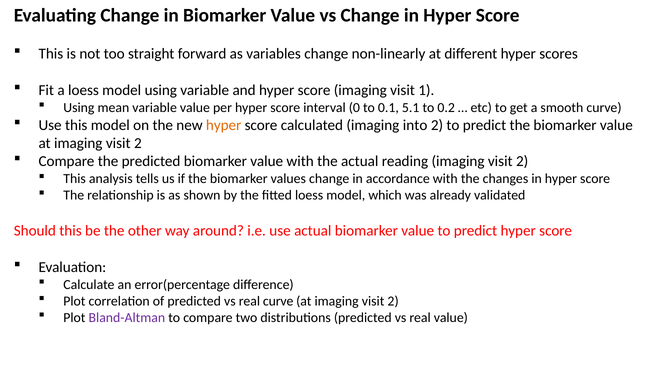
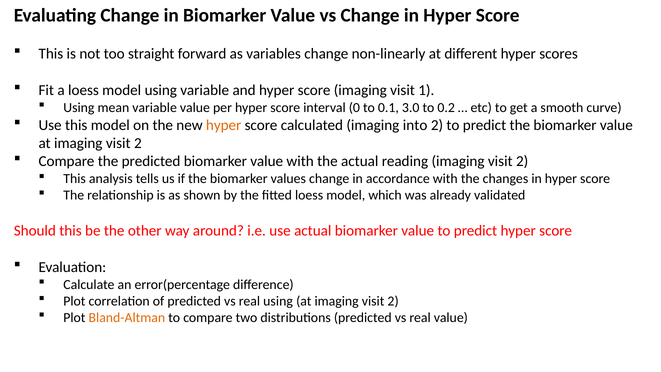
5.1: 5.1 -> 3.0 (411, 108)
real curve: curve -> using (278, 301)
Bland-Altman colour: purple -> orange (127, 317)
